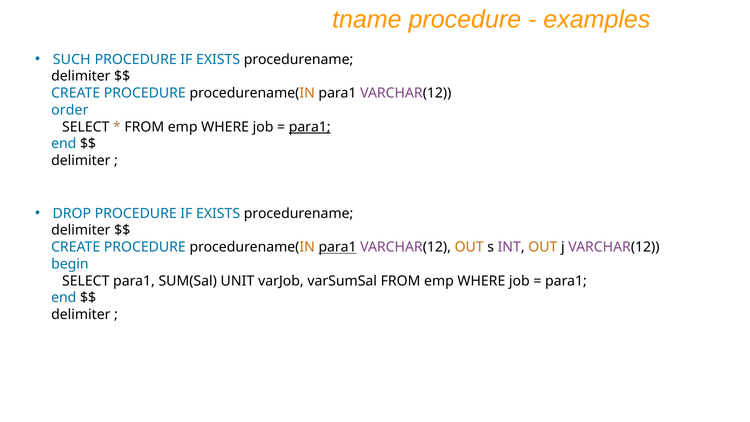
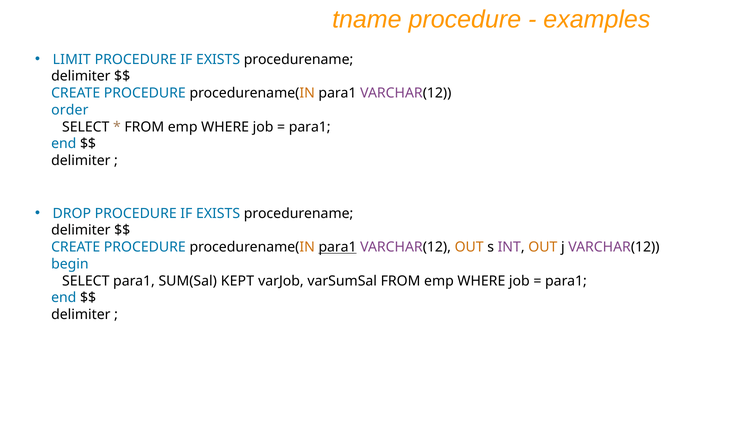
SUCH: SUCH -> LIMIT (72, 59)
para1 underline: present -> none (310, 127)
UNIT: UNIT -> KEPT (237, 281)
